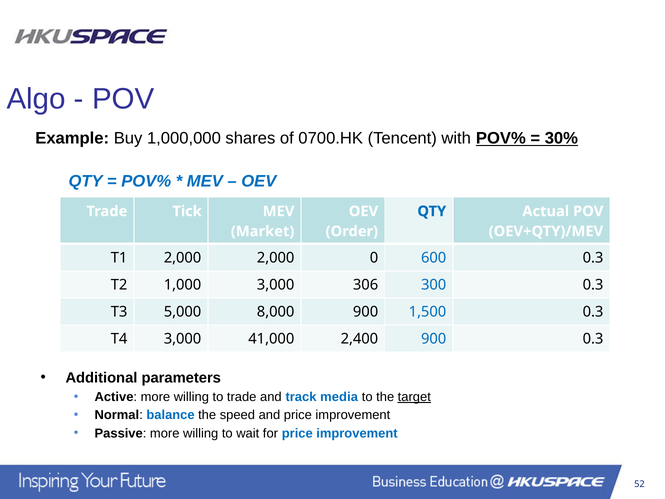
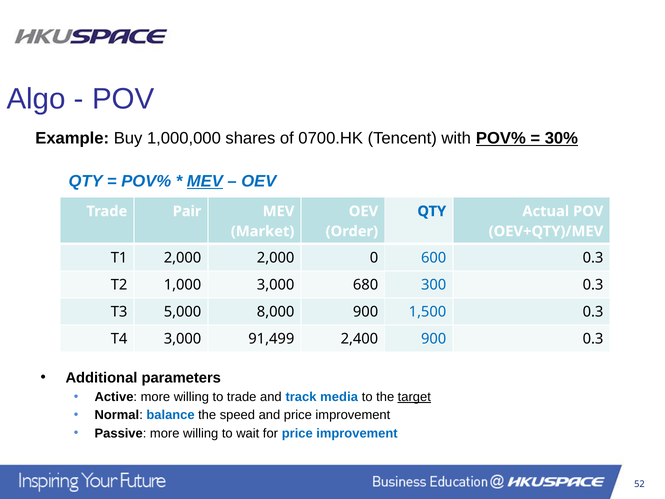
MEV underline: none -> present (205, 181)
Tick: Tick -> Pair (187, 211)
306: 306 -> 680 (366, 285)
41,000: 41,000 -> 91,499 (271, 339)
